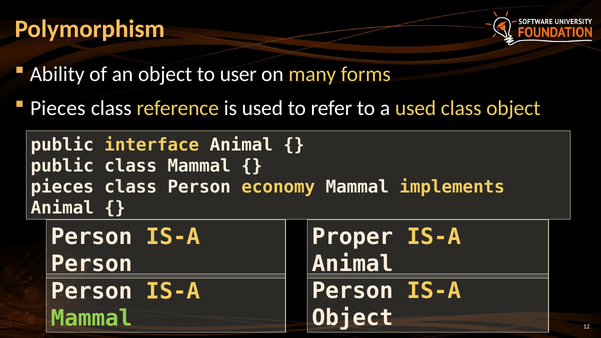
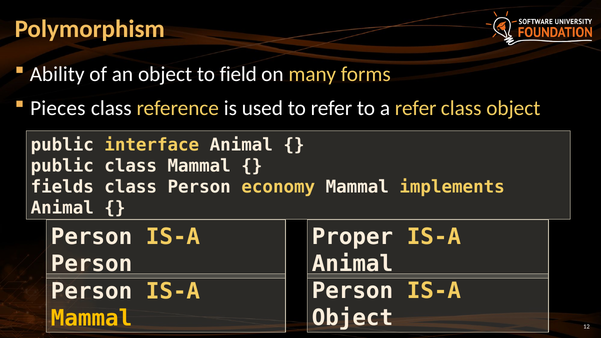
user: user -> field (238, 74)
a used: used -> refer (416, 108)
pieces: pieces -> fields (62, 187)
Mammal colour: light green -> yellow (92, 318)
